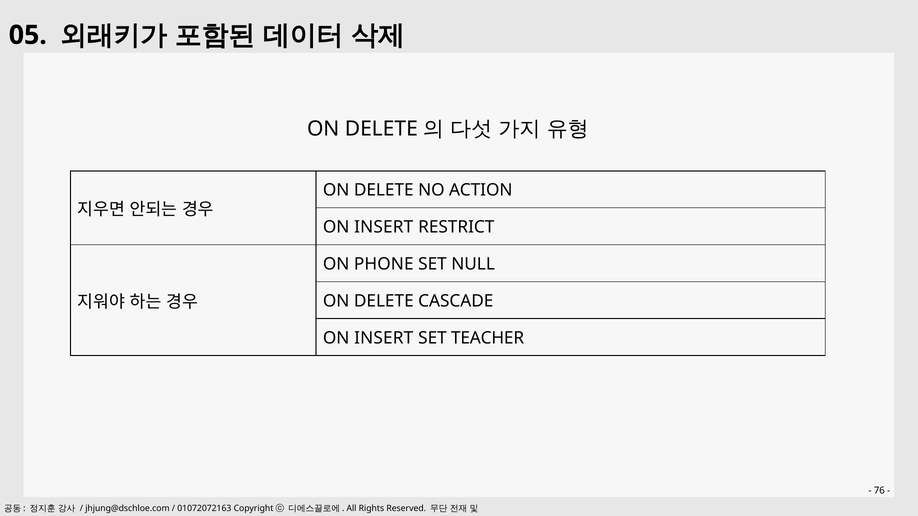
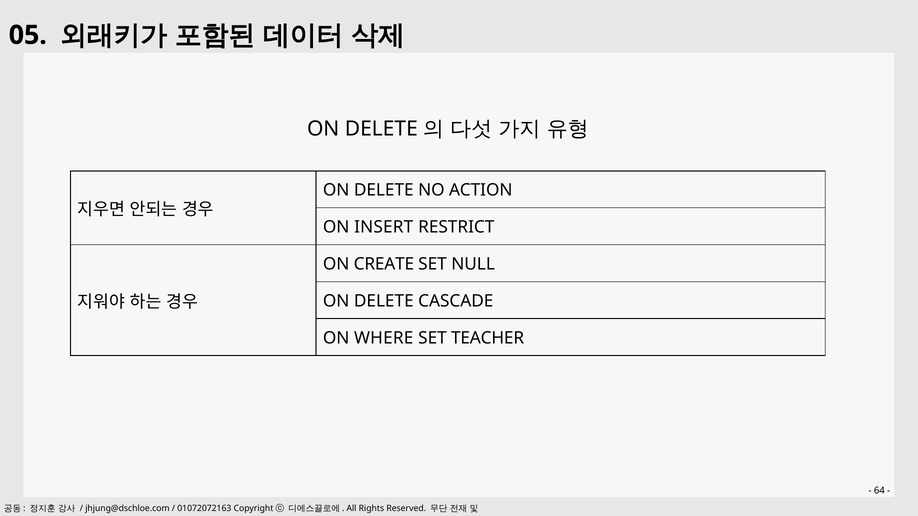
PHONE: PHONE -> CREATE (384, 264)
INSERT: INSERT -> WHERE (384, 338)
76: 76 -> 64 (879, 491)
